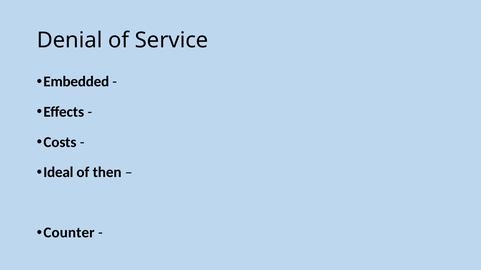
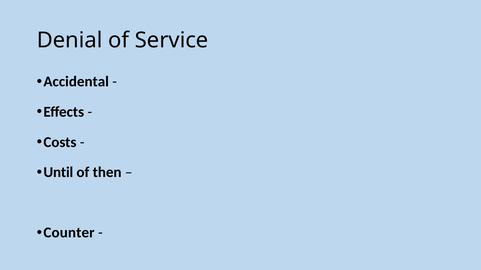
Embedded: Embedded -> Accidental (76, 82)
Ideal: Ideal -> Until (58, 173)
